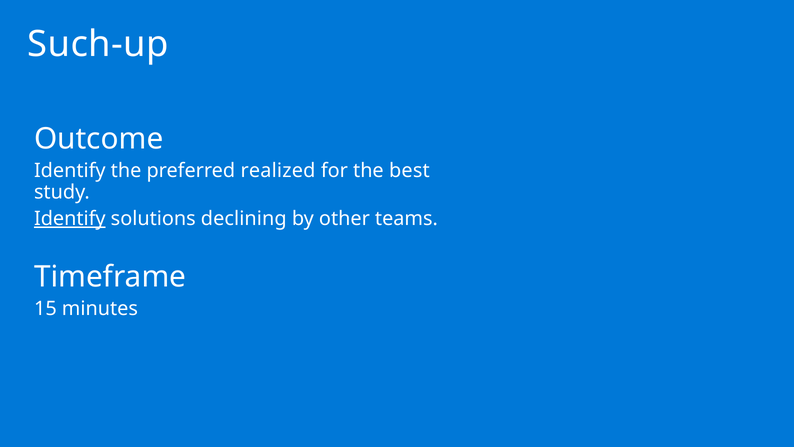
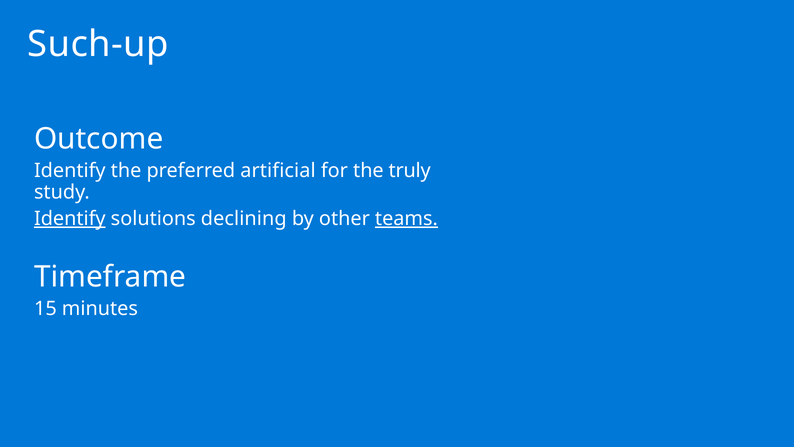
realized: realized -> artificial (278, 171)
best: best -> truly (410, 171)
teams underline: none -> present (406, 218)
